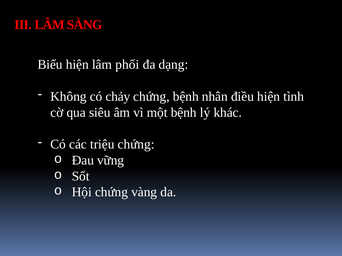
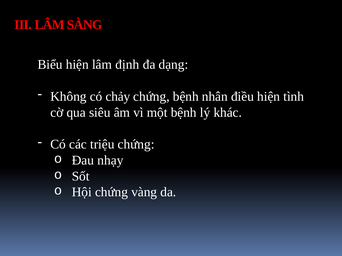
phối: phối -> định (127, 65)
vững: vững -> nhạy (110, 161)
